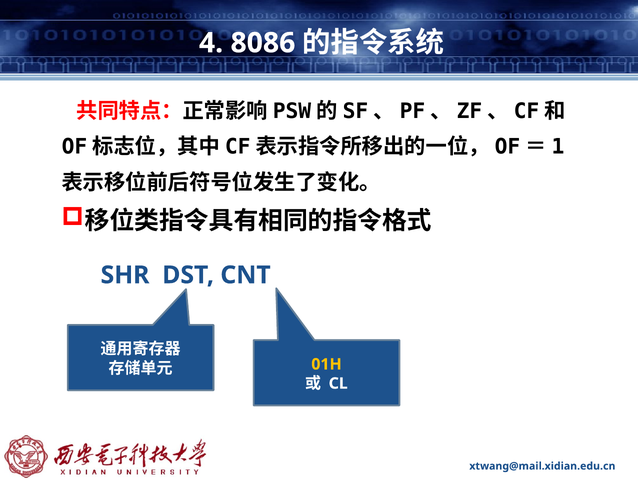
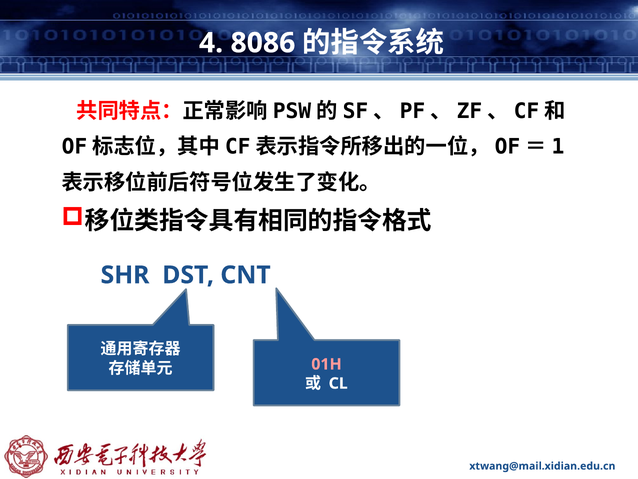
01H colour: yellow -> pink (327, 364)
